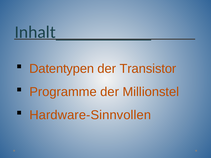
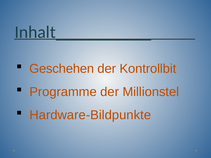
Datentypen: Datentypen -> Geschehen (62, 69)
Transistor: Transistor -> Kontrollbit (148, 69)
Hardware-Sinnvollen: Hardware-Sinnvollen -> Hardware-Bildpunkte (90, 115)
